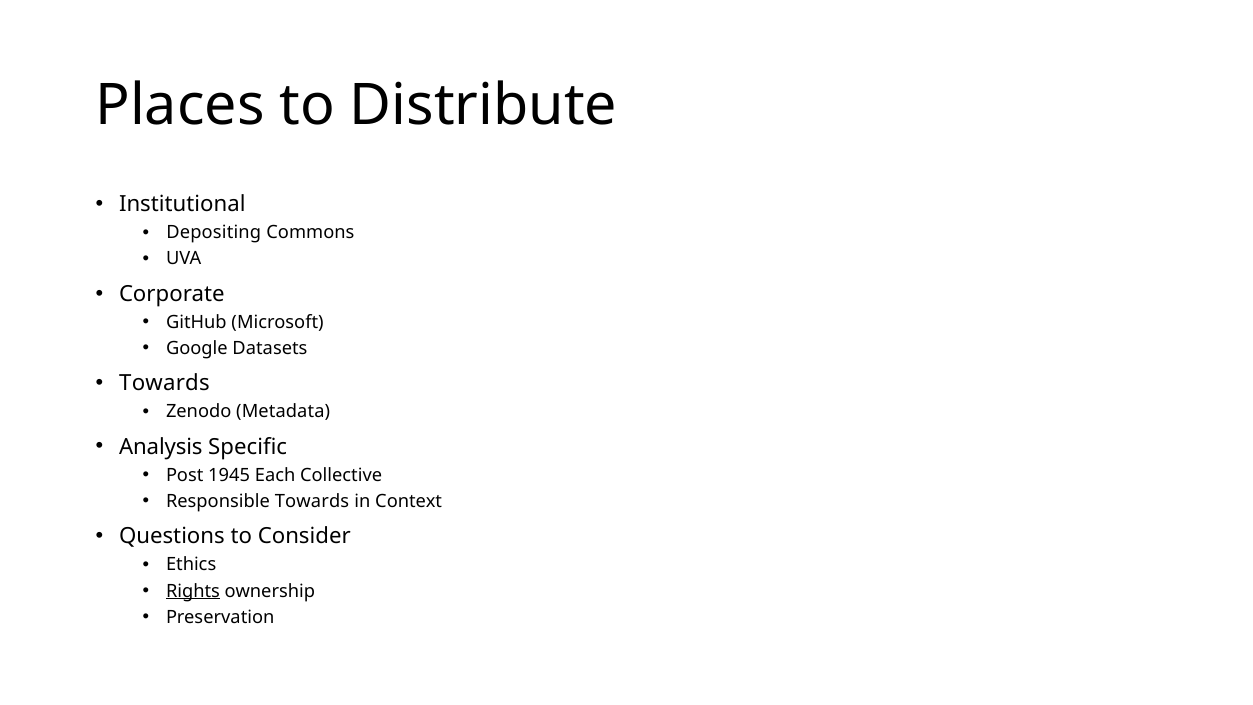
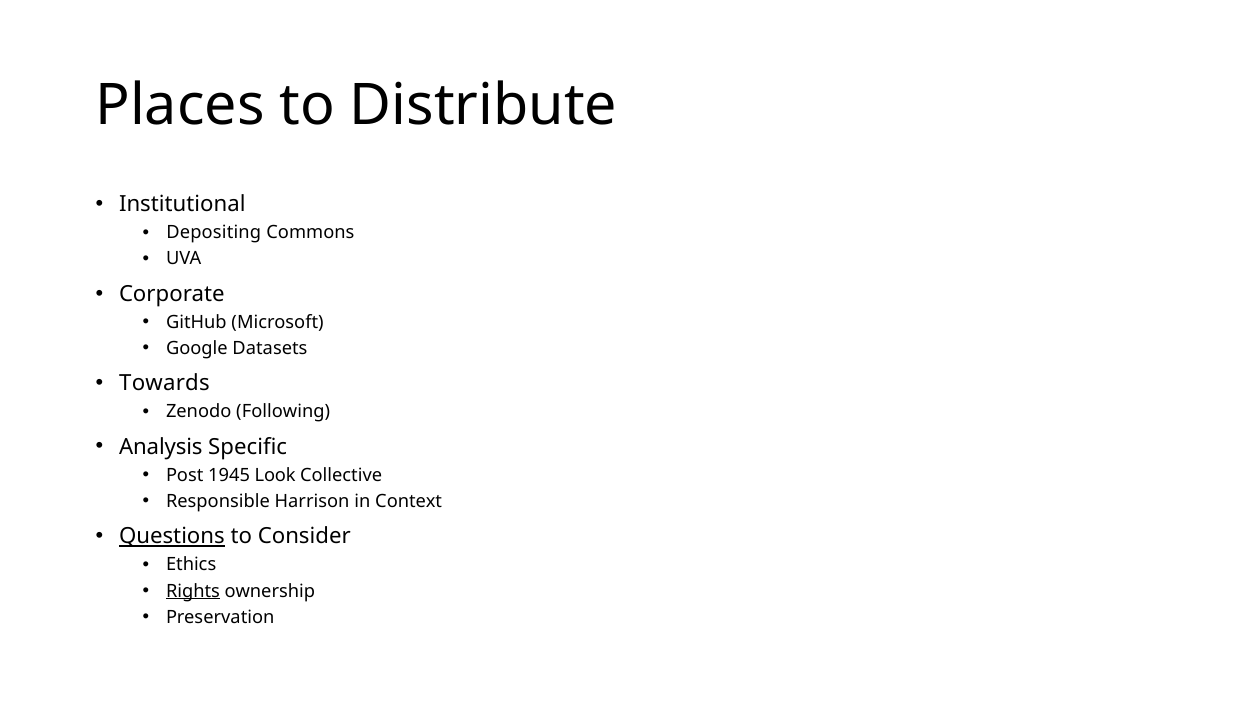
Metadata: Metadata -> Following (283, 412)
Each: Each -> Look (275, 475)
Responsible Towards: Towards -> Harrison (312, 501)
Questions underline: none -> present (172, 536)
